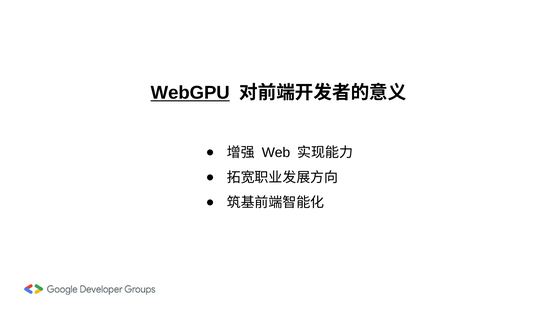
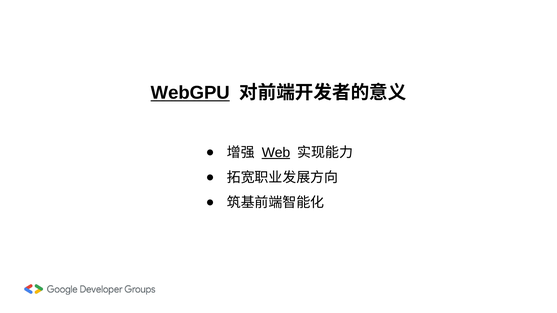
Web underline: none -> present (276, 153)
